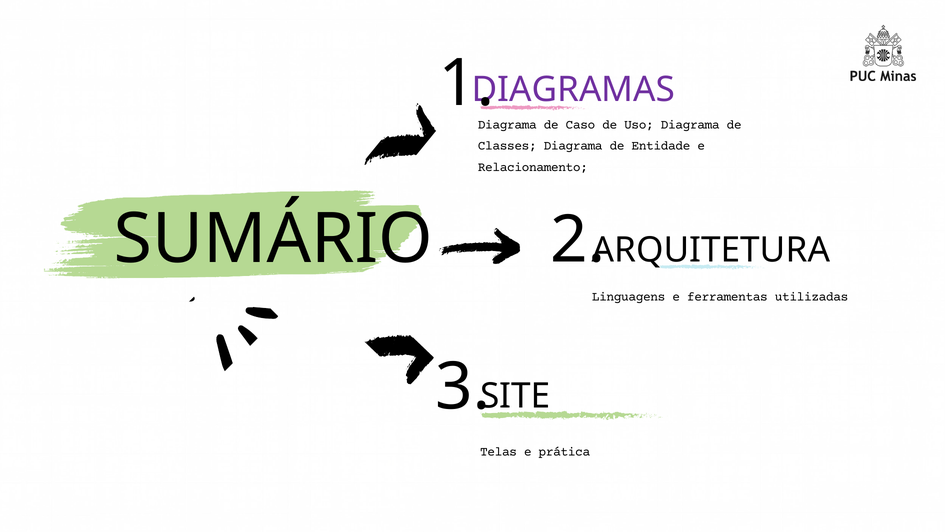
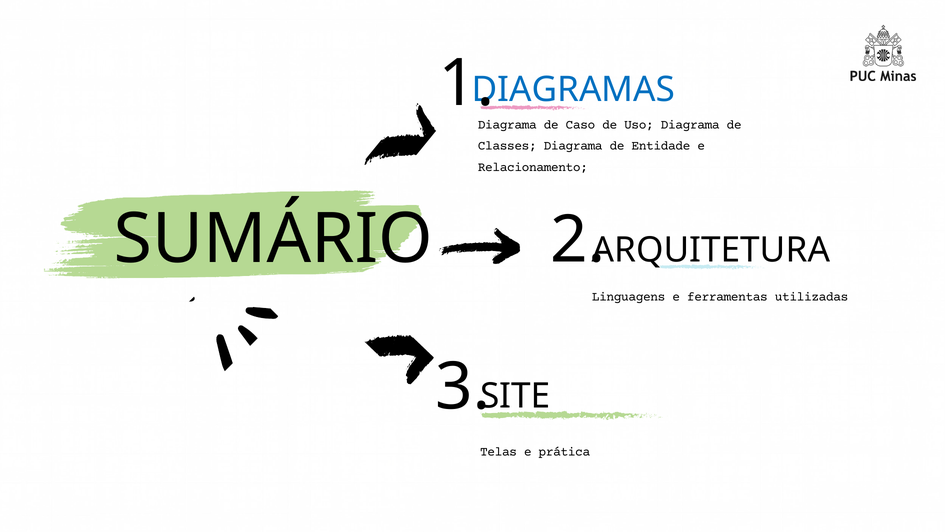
DIAGRAMAS colour: purple -> blue (573, 90)
